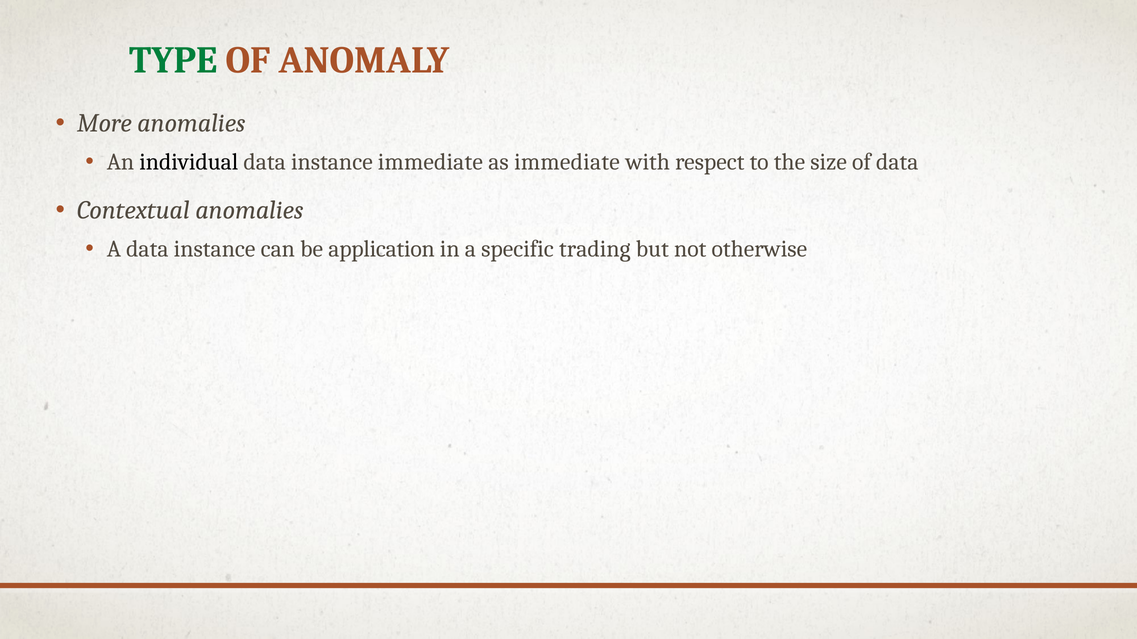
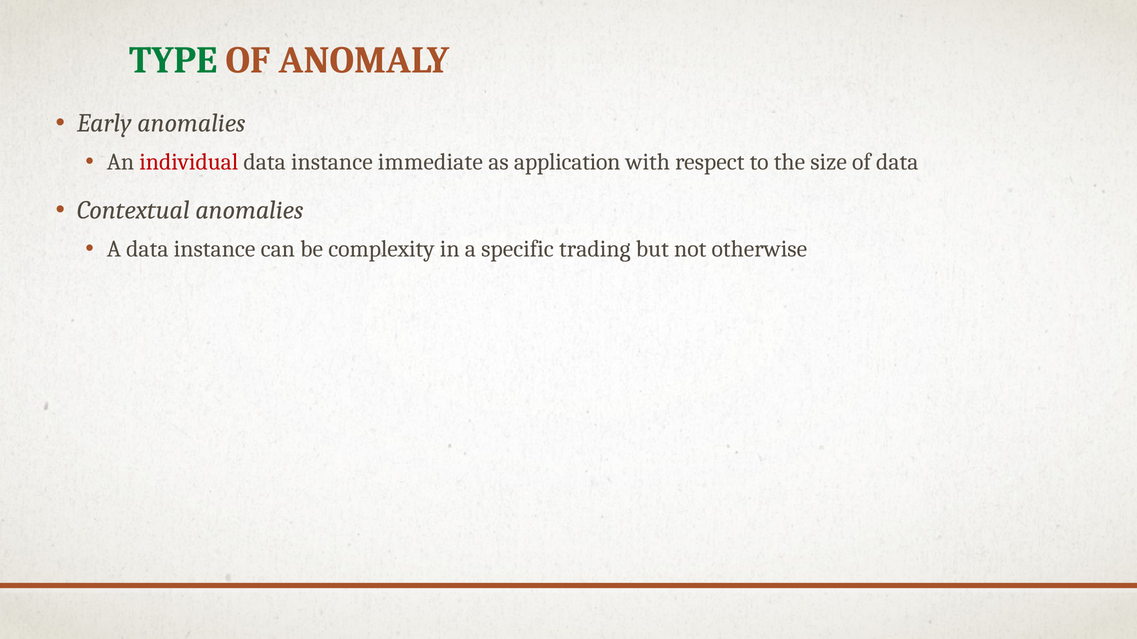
More: More -> Early (104, 123)
individual colour: black -> red (189, 162)
as immediate: immediate -> application (567, 162)
application: application -> complexity (381, 249)
